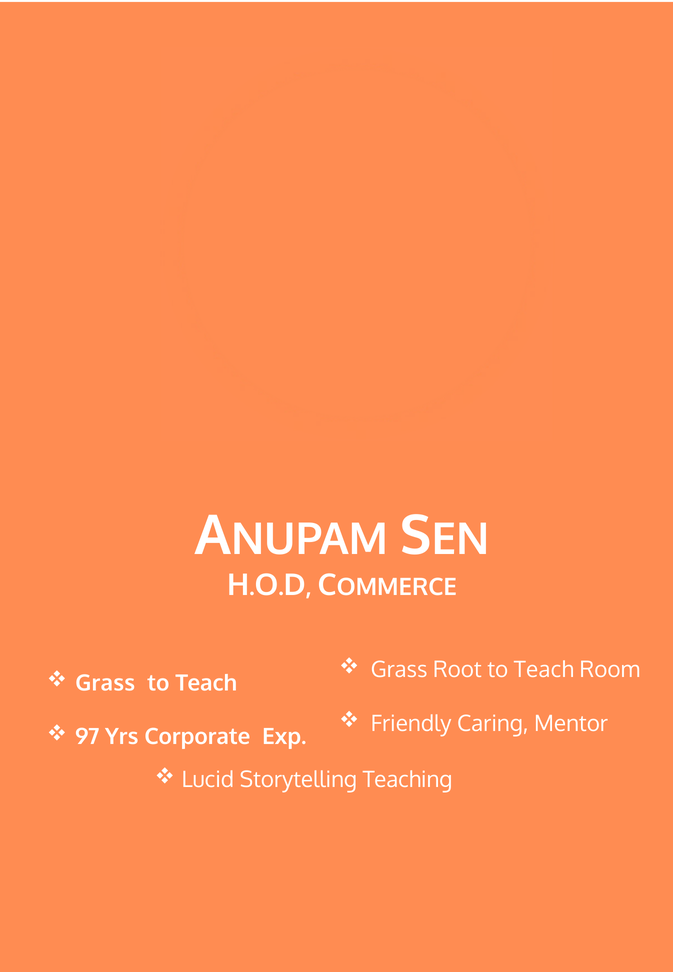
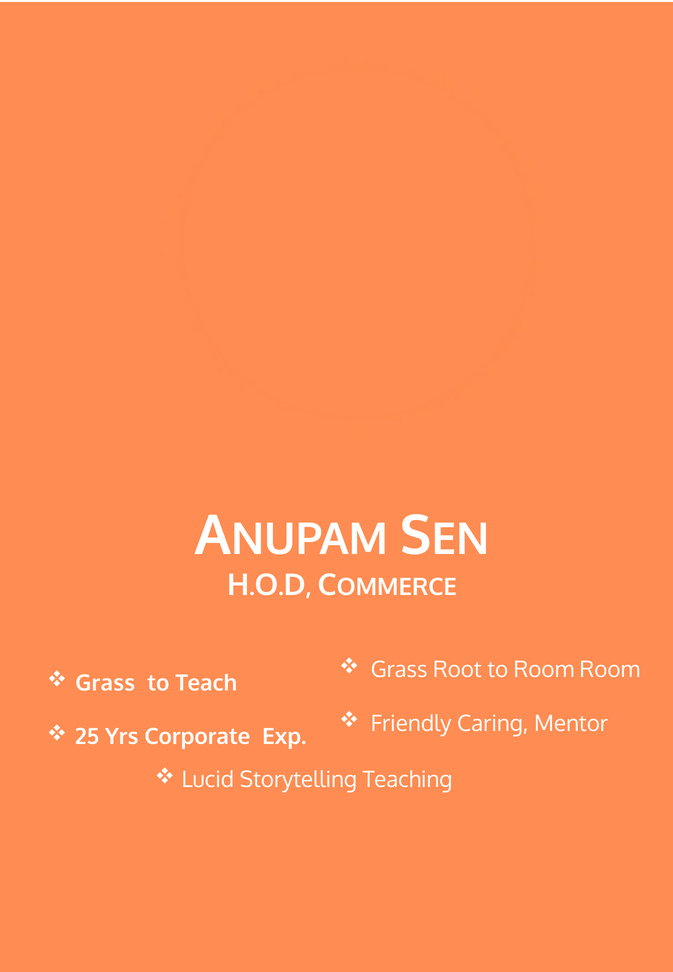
Root to Teach: Teach -> Room (544, 670)
97: 97 -> 25 (87, 737)
